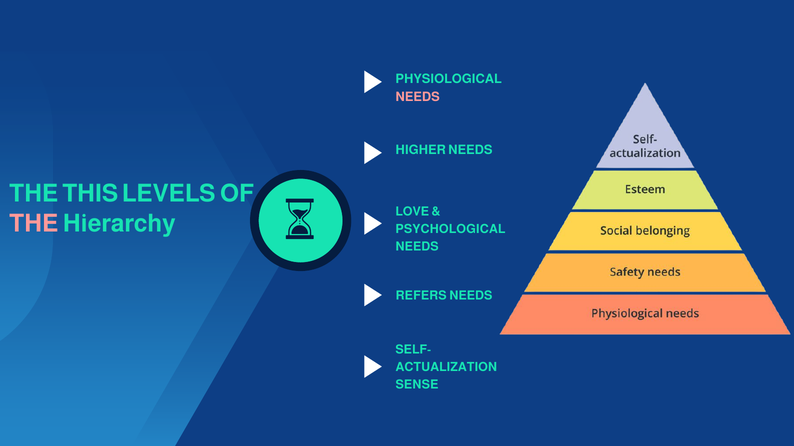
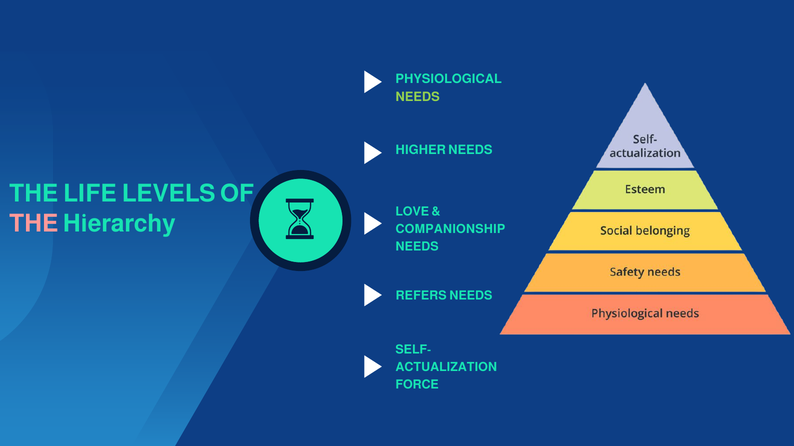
NEEDS colour: pink -> light green (418, 97)
THIS: THIS -> LIFE (90, 194)
PSYCHOLOGICAL: PSYCHOLOGICAL -> COMPANIONSHIP (450, 230)
SENSE: SENSE -> FORCE (417, 385)
